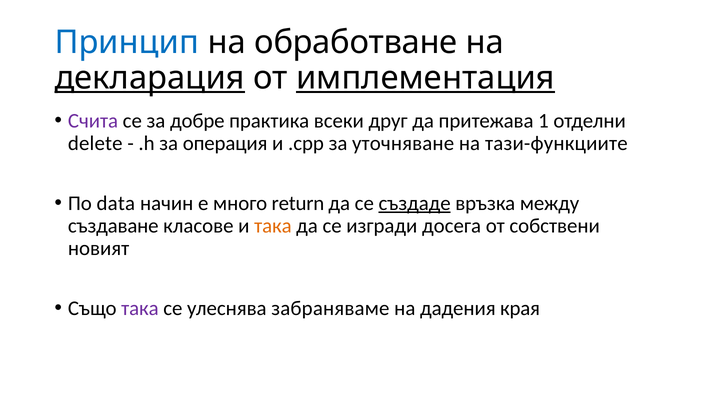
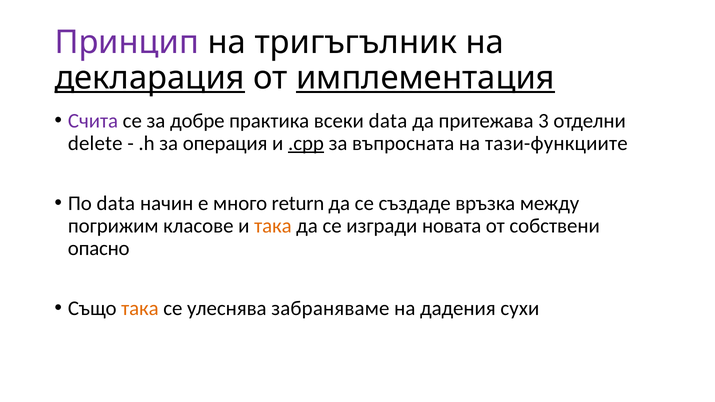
Принцип colour: blue -> purple (127, 42)
обработване: обработване -> тригъгълник (356, 42)
всеки друг: друг -> data (388, 121)
1: 1 -> 3 (543, 121)
.cpp underline: none -> present (306, 143)
уточняване: уточняване -> въпросната (403, 143)
създаде underline: present -> none (415, 203)
създаване: създаване -> погрижим (113, 226)
досега: досега -> новата (452, 226)
новият: новият -> опасно (99, 248)
така colour: purple -> orange (140, 308)
края: края -> сухи (520, 308)
